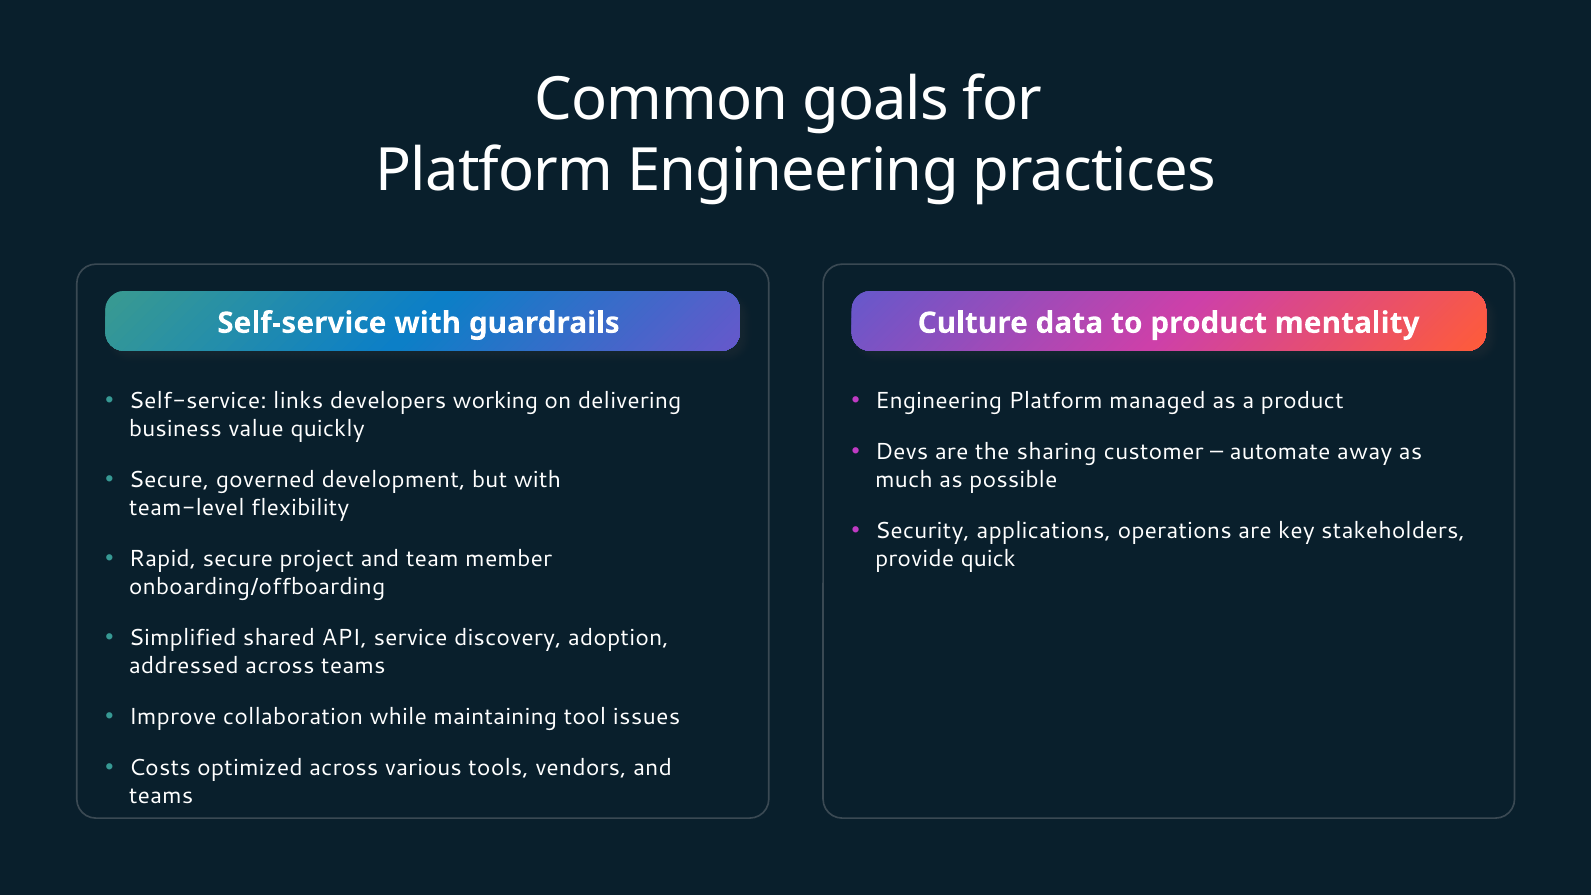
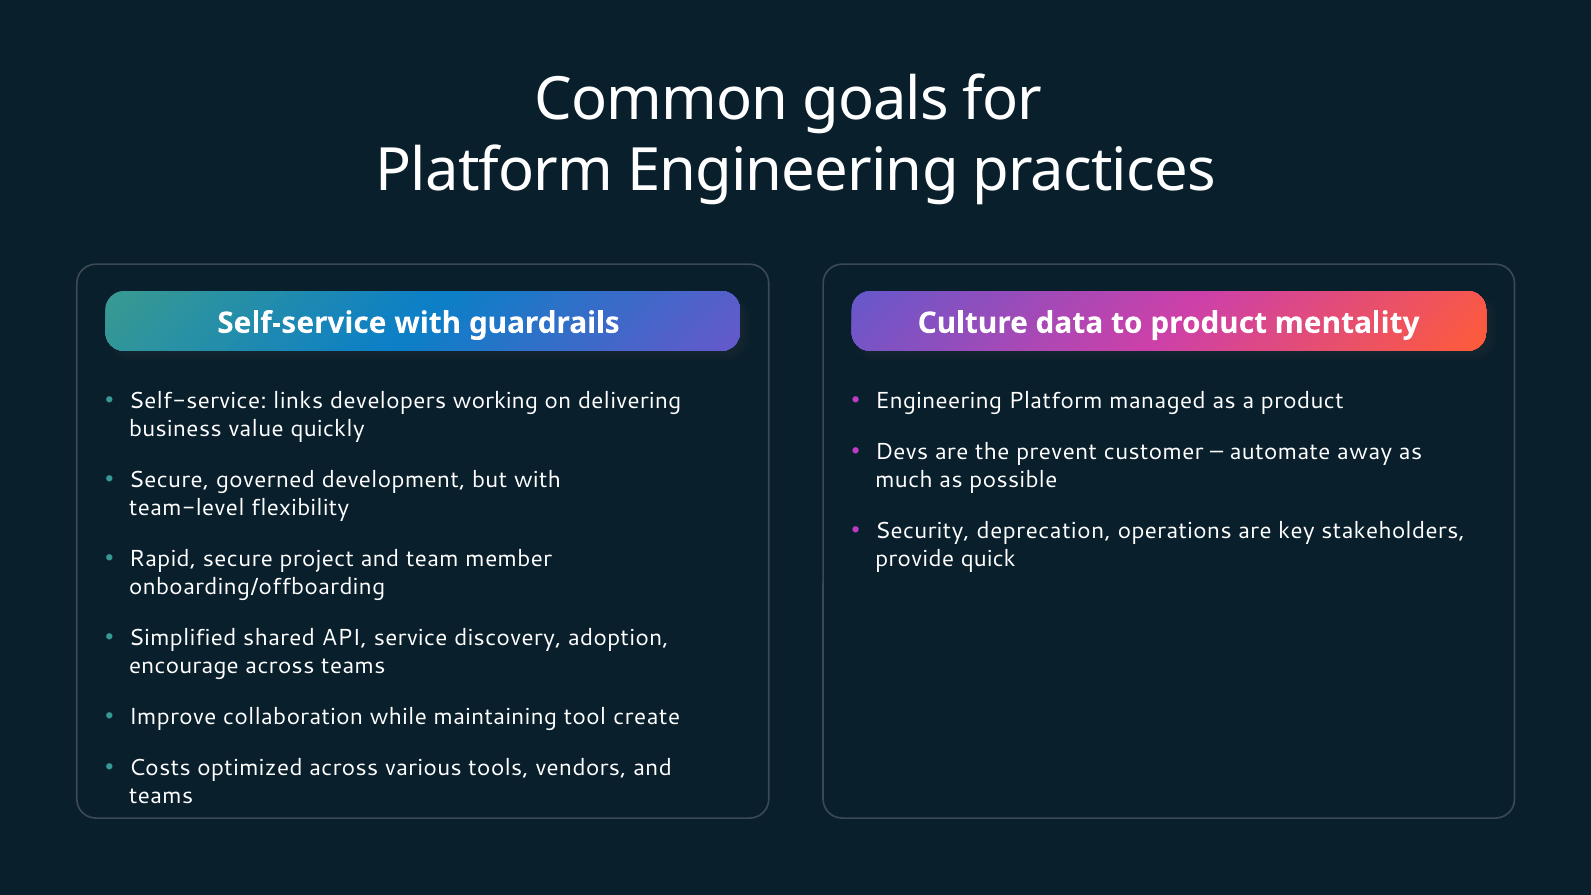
sharing: sharing -> prevent (1057, 452)
applications: applications -> deprecation (1044, 531)
addressed: addressed -> encourage (184, 666)
issues: issues -> create (647, 717)
